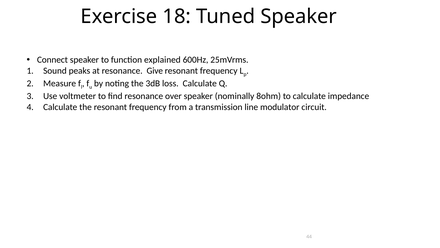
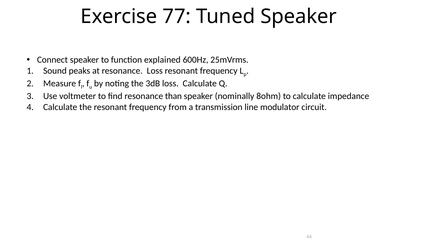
18: 18 -> 77 (177, 16)
resonance Give: Give -> Loss (155, 71)
over: over -> than (173, 96)
